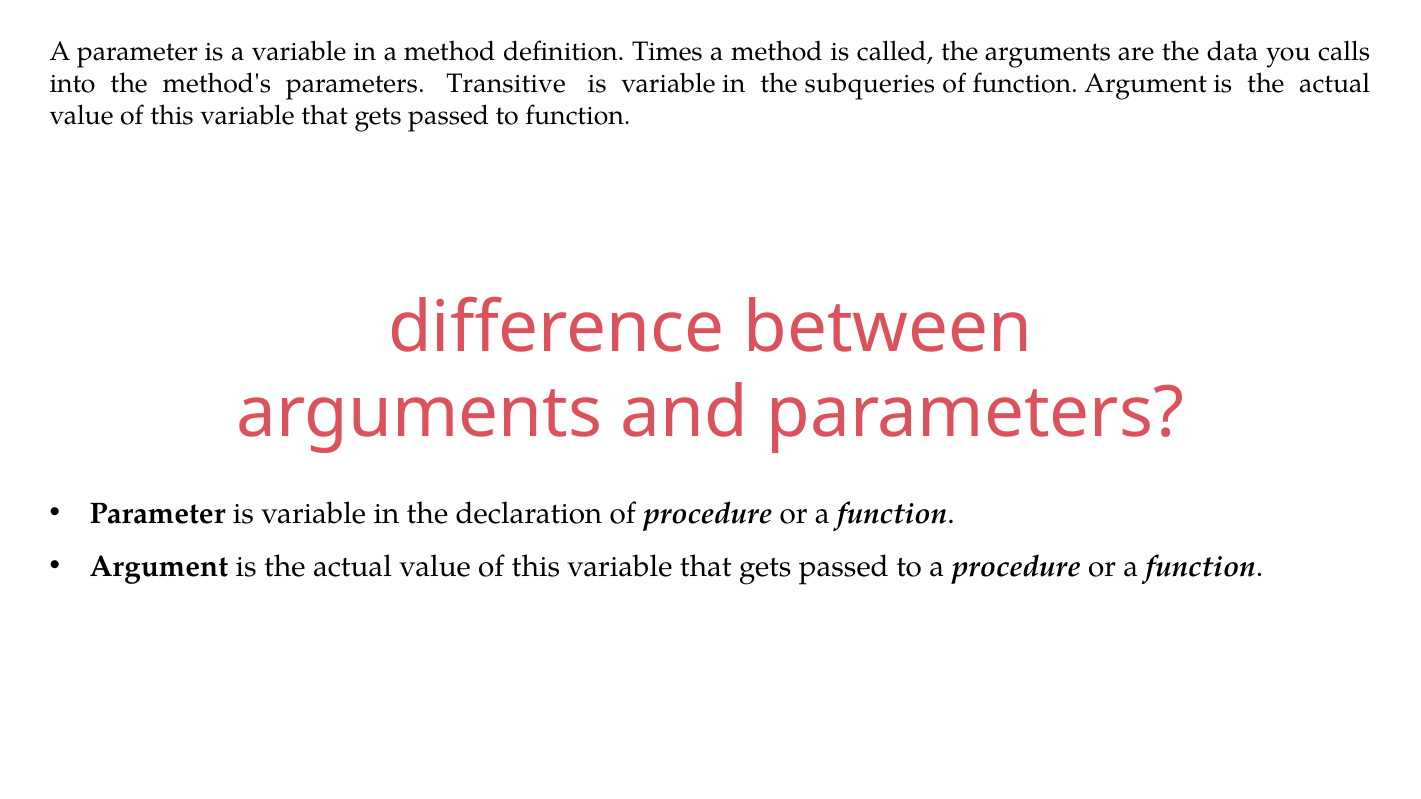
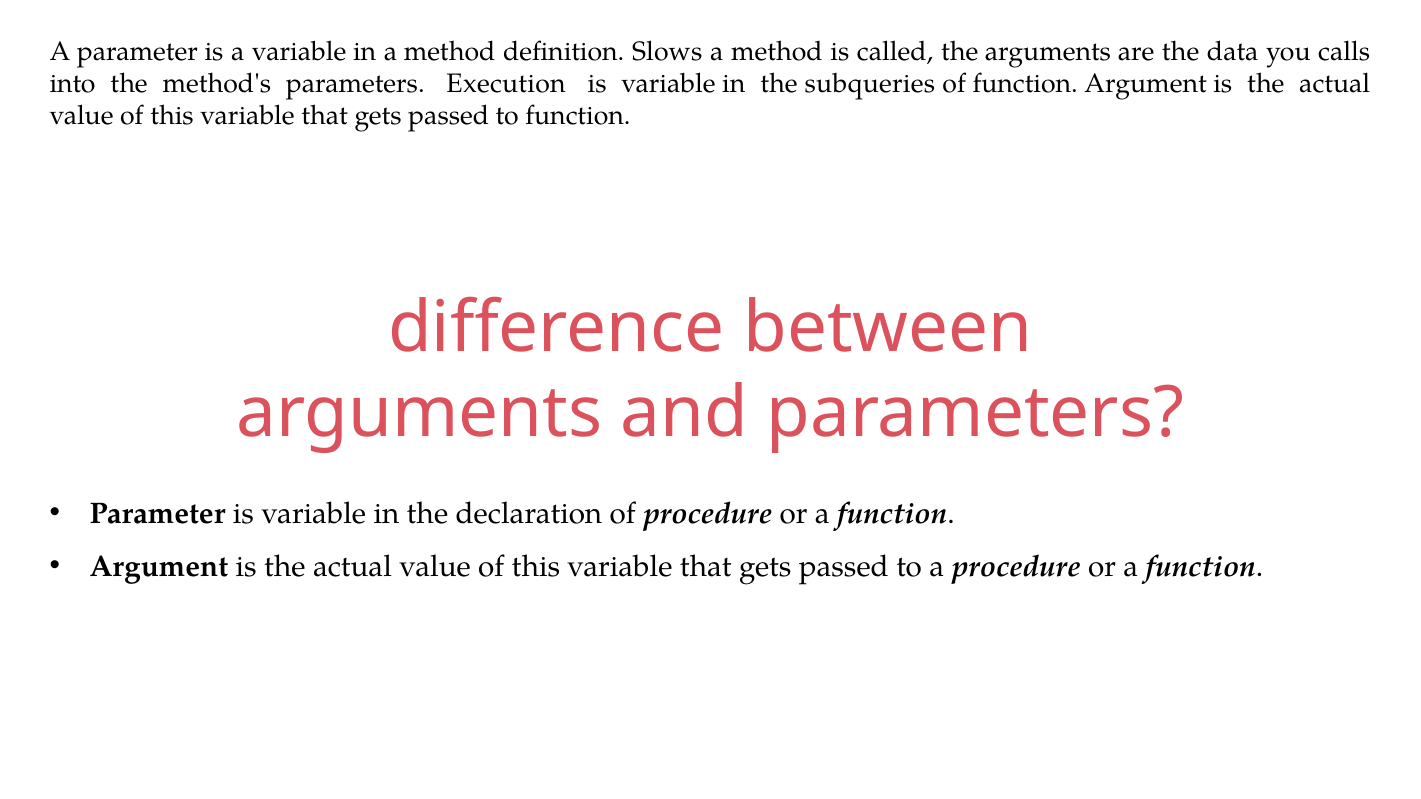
Times: Times -> Slows (667, 52)
Transitive: Transitive -> Execution (506, 84)
